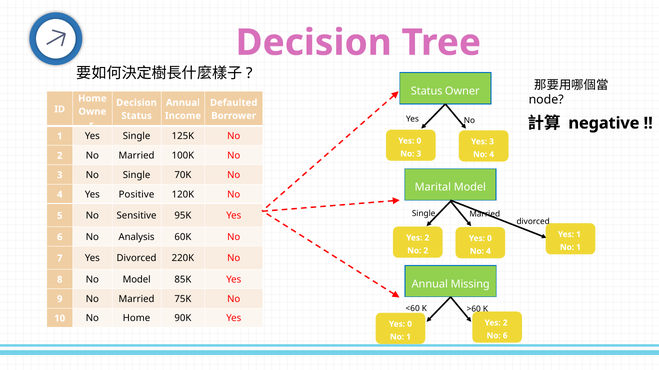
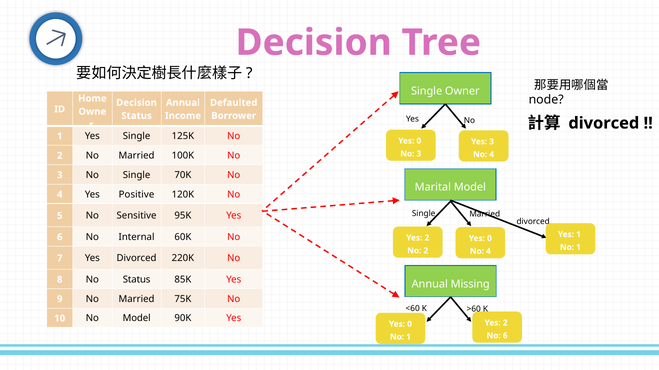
Status: Status -> Single (427, 91)
negative: negative -> divorced (604, 123)
Analysis: Analysis -> Internal (137, 237)
No Model: Model -> Status (137, 280)
No Home: Home -> Model (137, 319)
